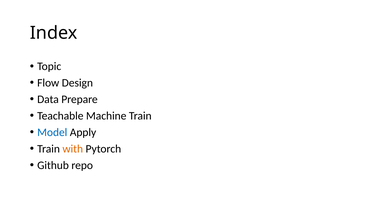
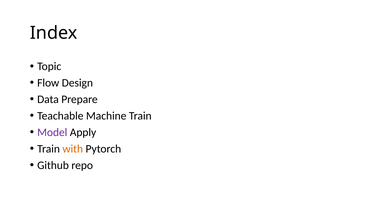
Model colour: blue -> purple (52, 132)
